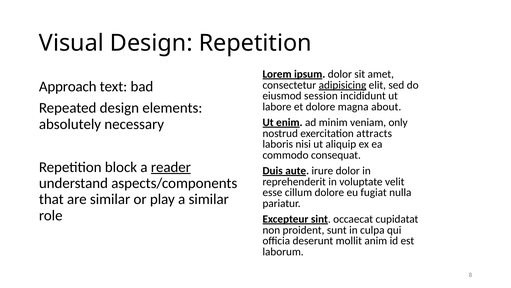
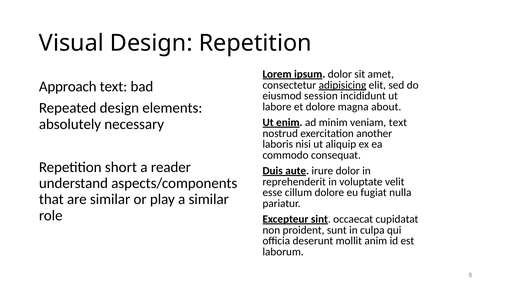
veniam only: only -> text (398, 122)
attracts: attracts -> another (374, 133)
block: block -> short (121, 167)
reader underline: present -> none (171, 167)
